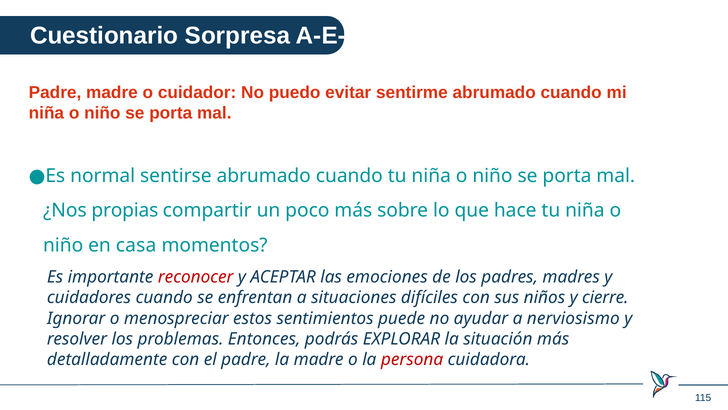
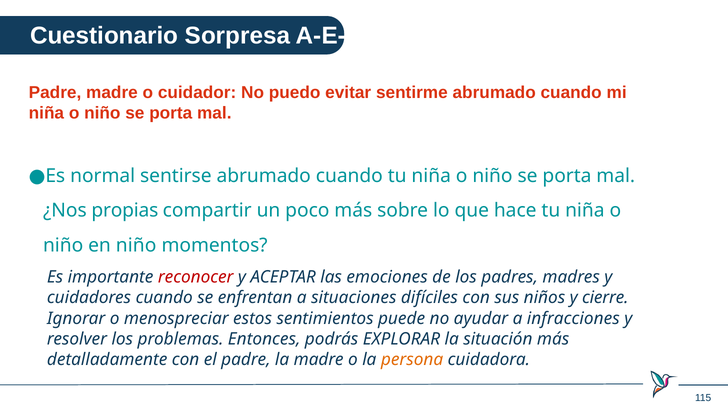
en casa: casa -> niño (136, 245)
nerviosismo: nerviosismo -> infracciones (573, 318)
persona colour: red -> orange (412, 359)
